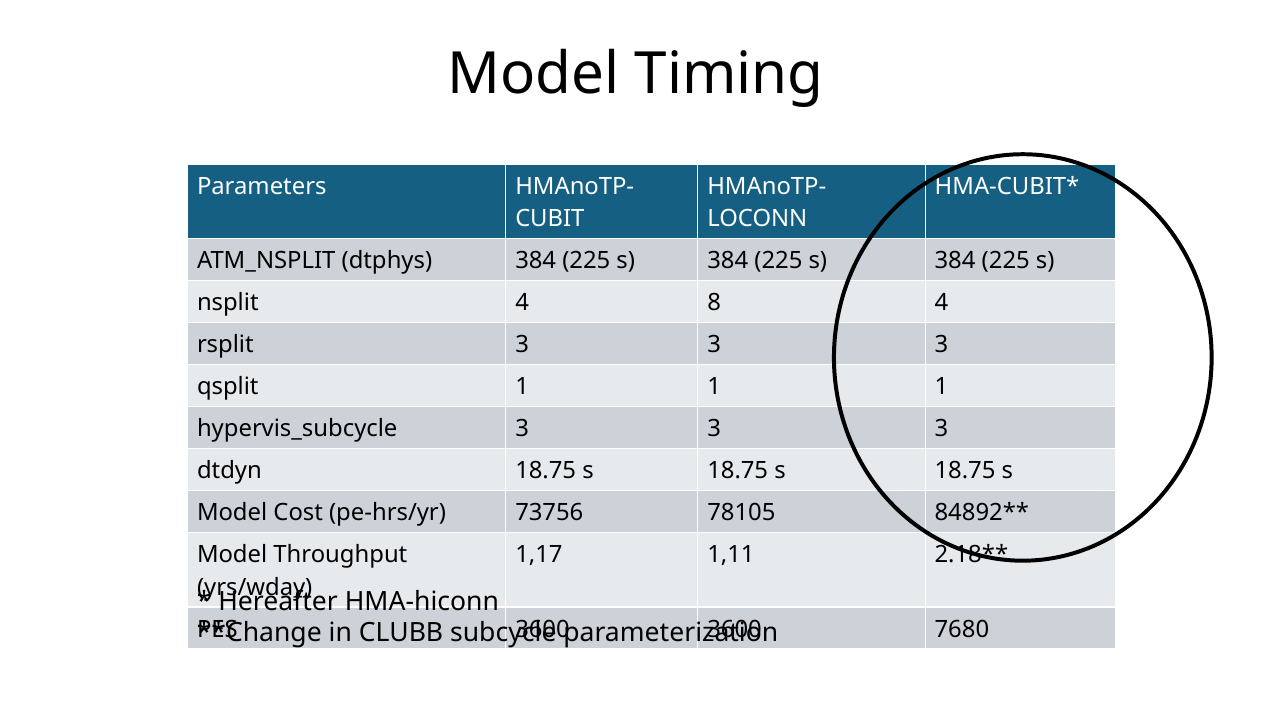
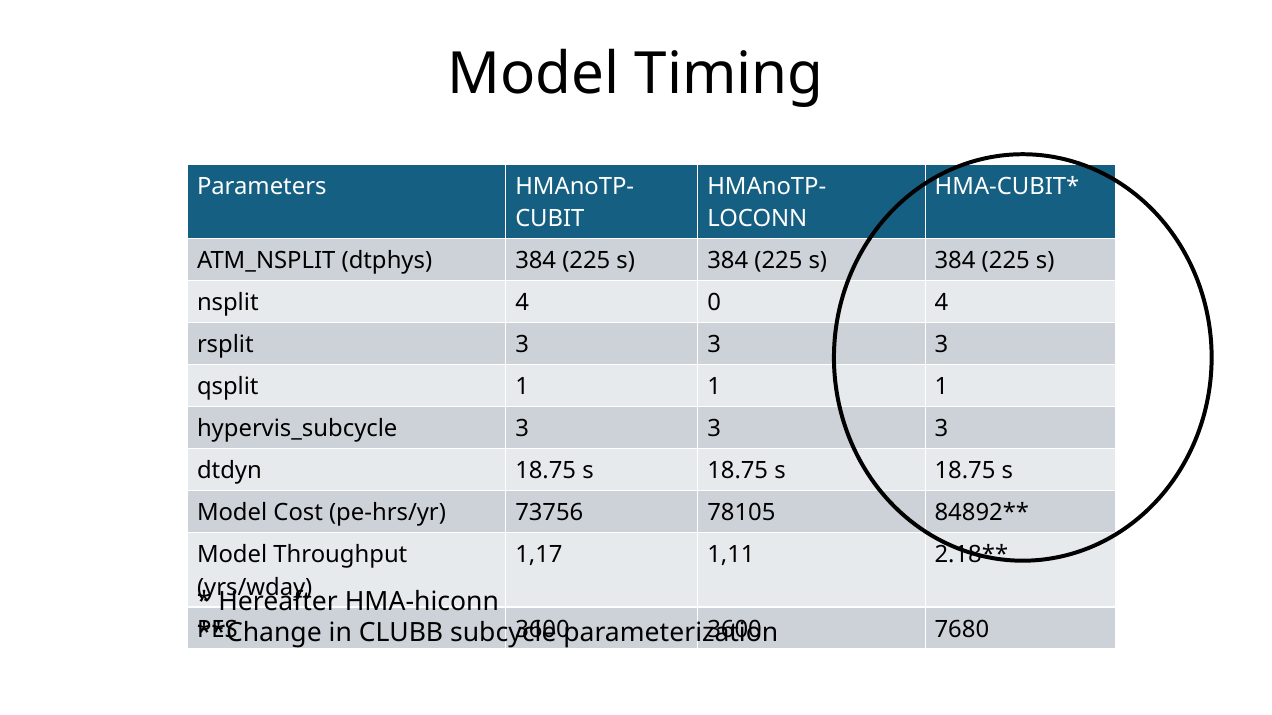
8: 8 -> 0 (714, 303)
